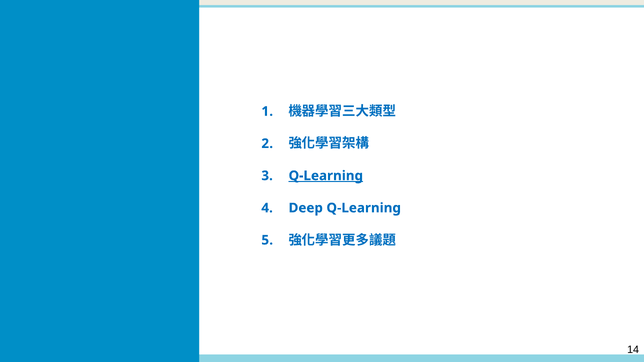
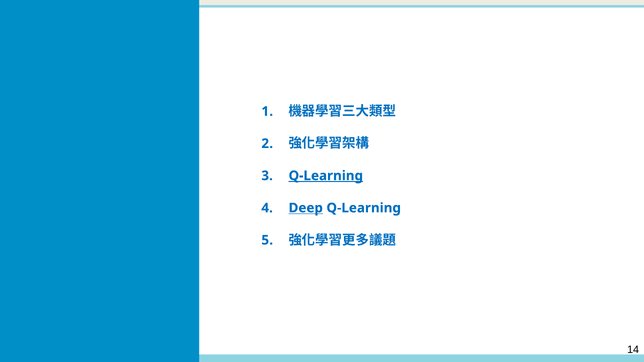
Deep underline: none -> present (306, 208)
